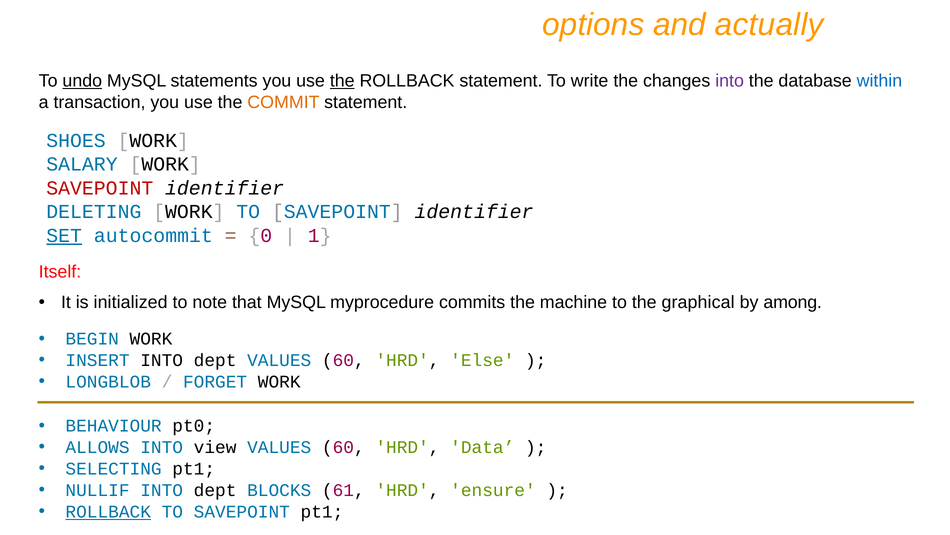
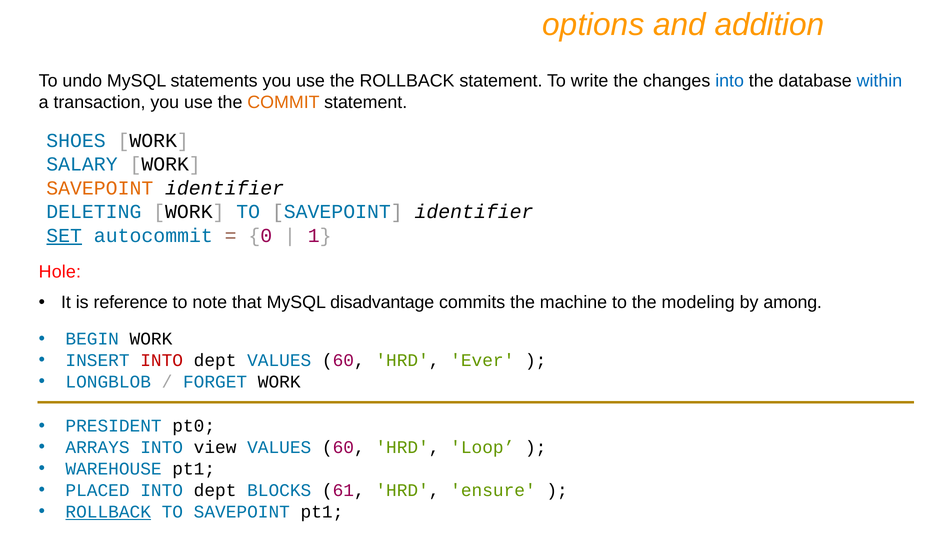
actually: actually -> addition (769, 25)
undo underline: present -> none (82, 81)
the underline: present -> none (342, 81)
into colour: purple -> blue (730, 81)
SAVEPOINT colour: red -> orange (100, 188)
Itself: Itself -> Hole (60, 271)
initialized: initialized -> reference (131, 302)
myprocedure: myprocedure -> disadvantage (382, 302)
graphical: graphical -> modeling (698, 302)
INTO colour: black -> red (162, 360)
Else: Else -> Ever (482, 360)
BEHAVIOUR: BEHAVIOUR -> PRESIDENT (114, 426)
ALLOWS: ALLOWS -> ARRAYS (98, 447)
Data: Data -> Loop (482, 447)
SELECTING: SELECTING -> WAREHOUSE (114, 468)
NULLIF: NULLIF -> PLACED (98, 490)
